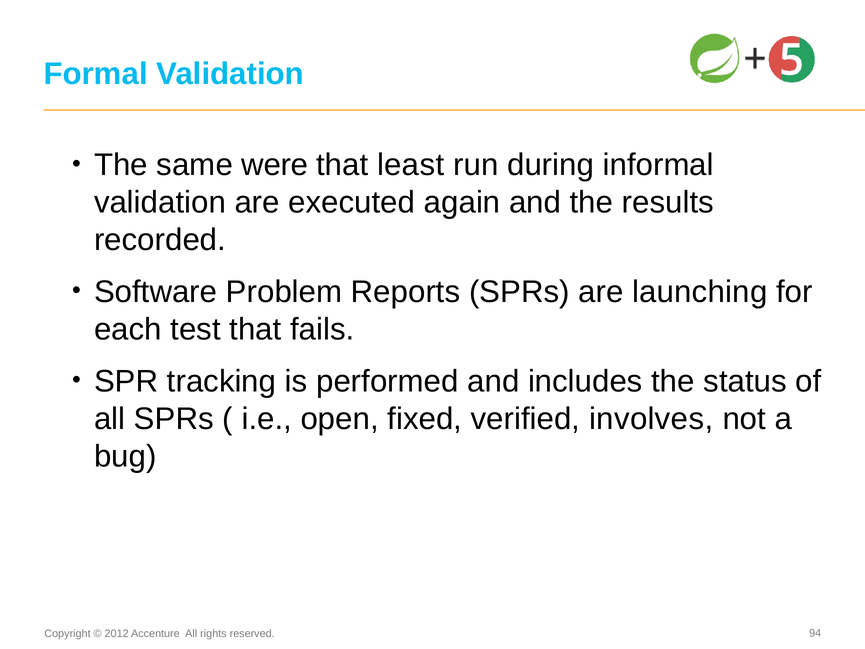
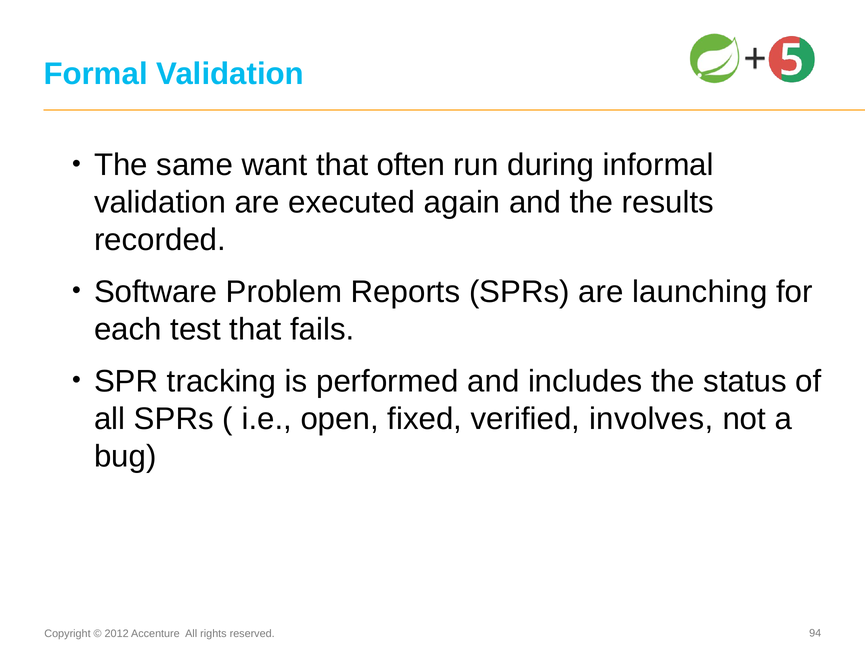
were: were -> want (275, 165)
least: least -> often (411, 165)
